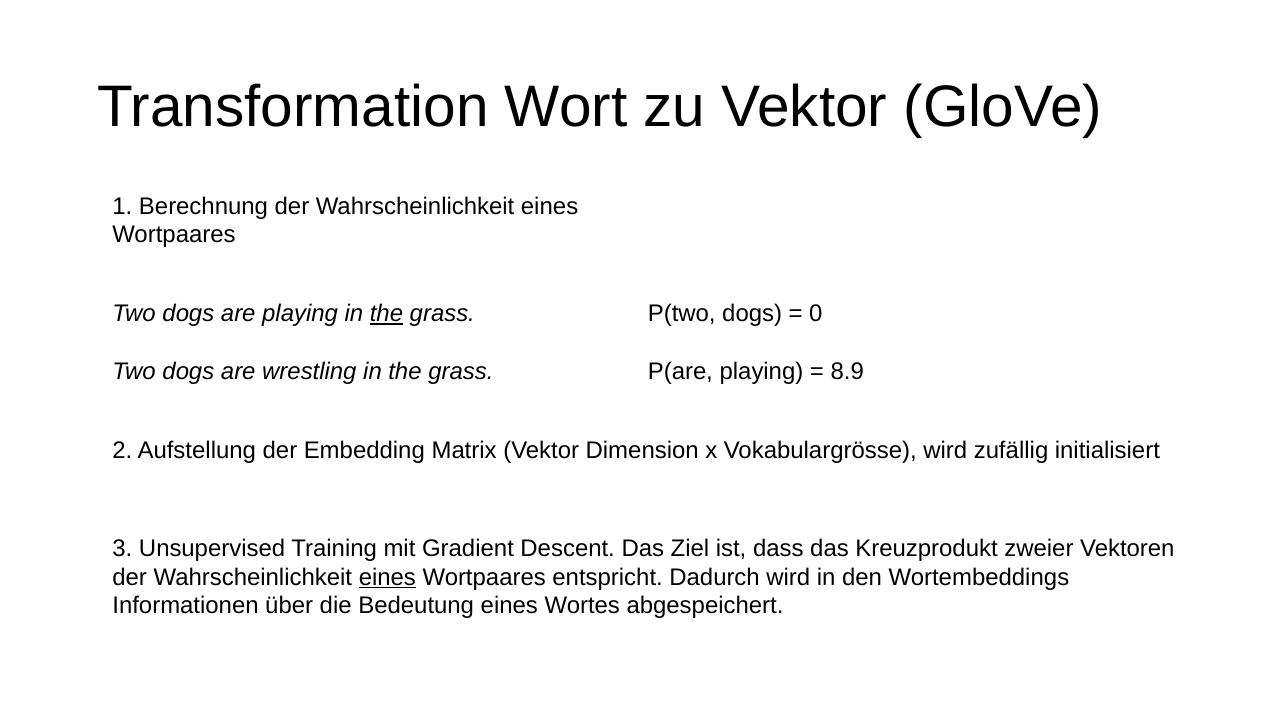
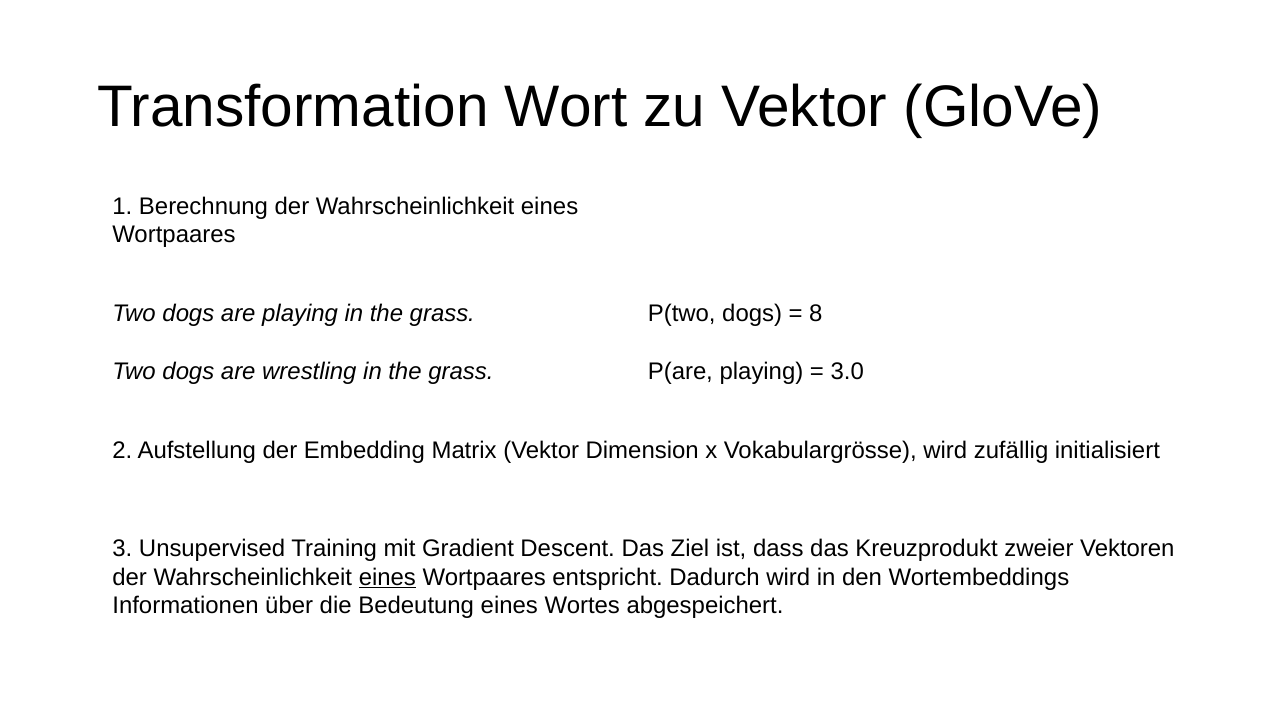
the underline: present -> none (386, 313)
0: 0 -> 8 (816, 314)
8.9: 8.9 -> 3.0 (847, 371)
